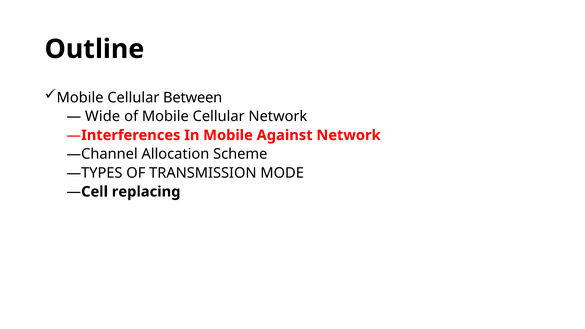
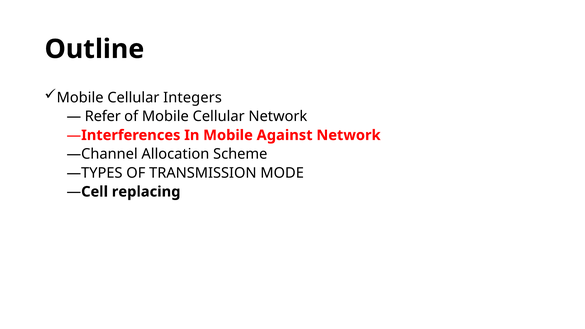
Between: Between -> Integers (193, 98)
Wide: Wide -> Refer (103, 116)
